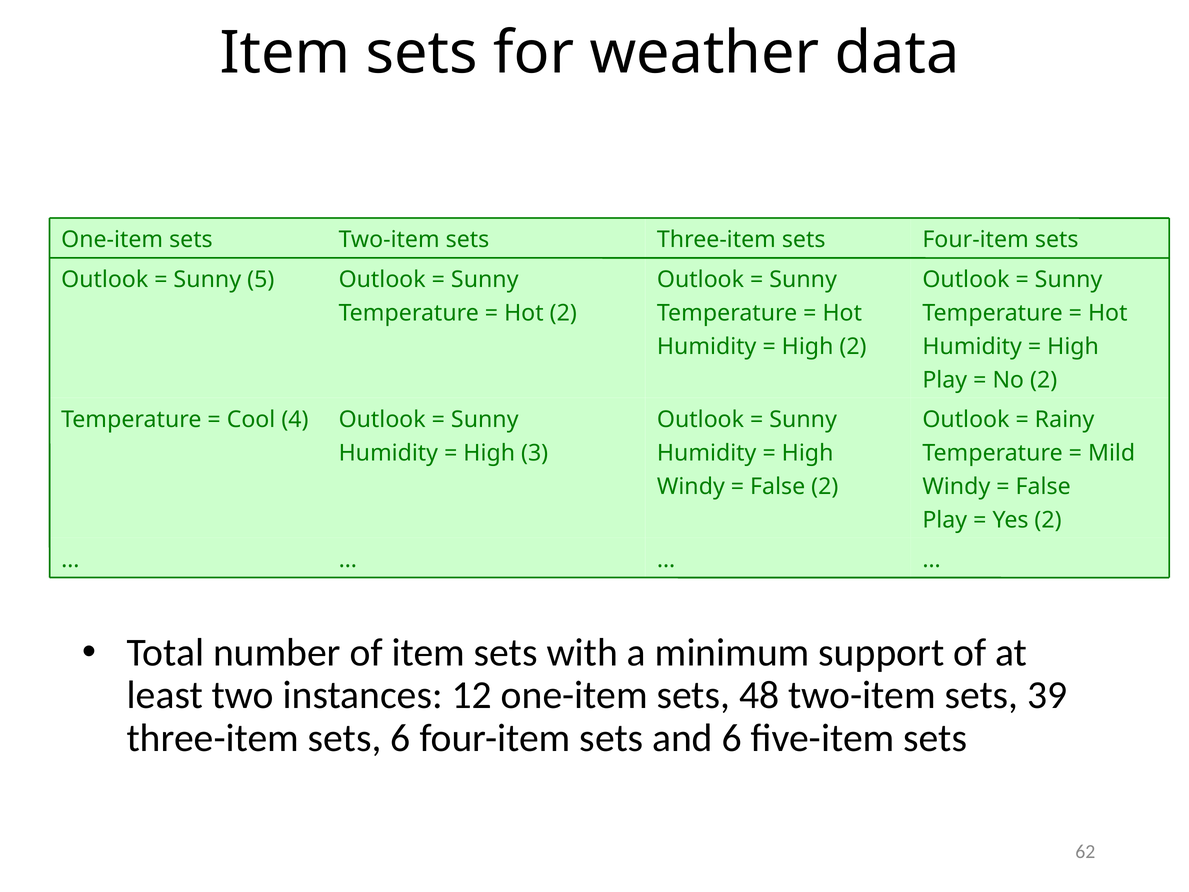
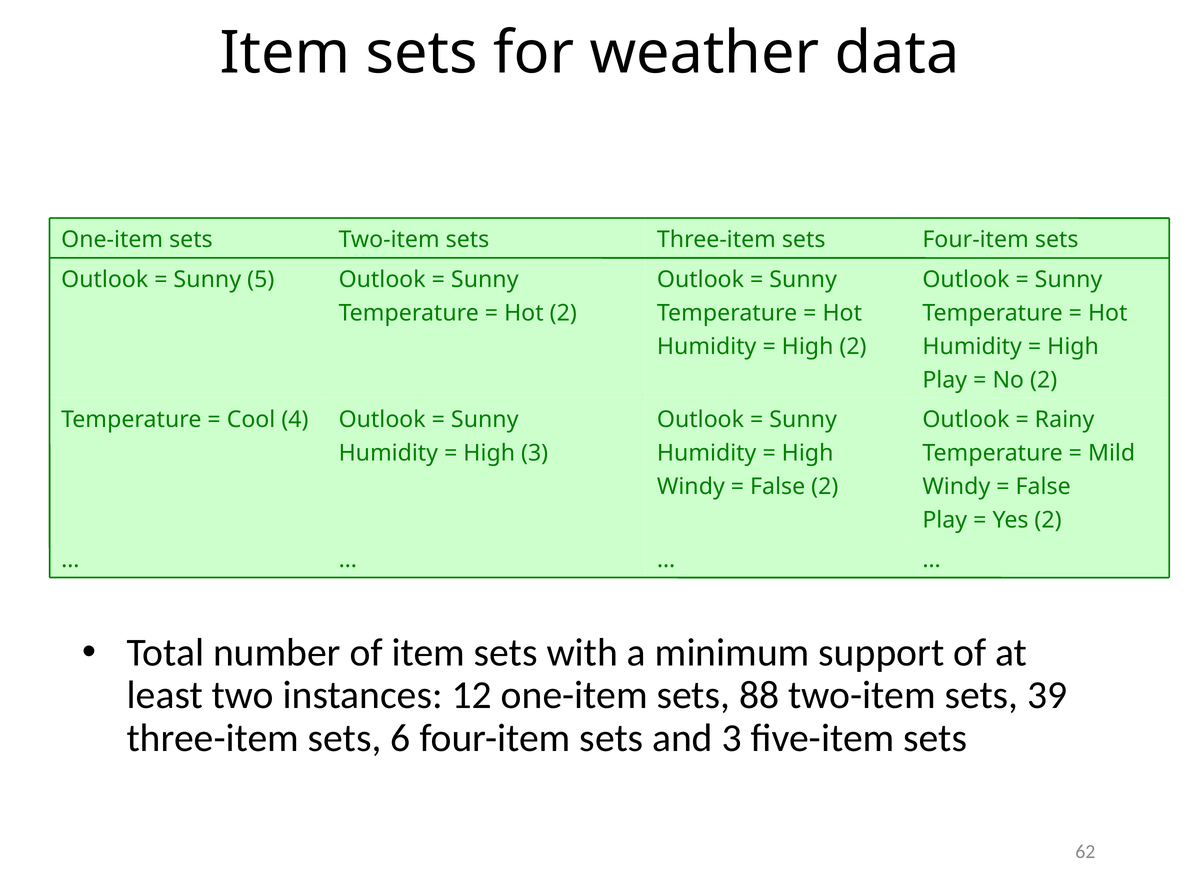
48: 48 -> 88 (759, 695)
and 6: 6 -> 3 (732, 738)
